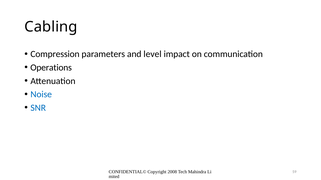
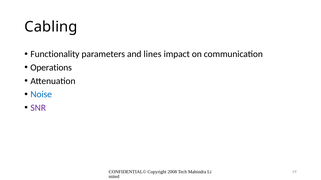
Compression: Compression -> Functionality (55, 54)
level: level -> lines (152, 54)
SNR colour: blue -> purple (38, 108)
